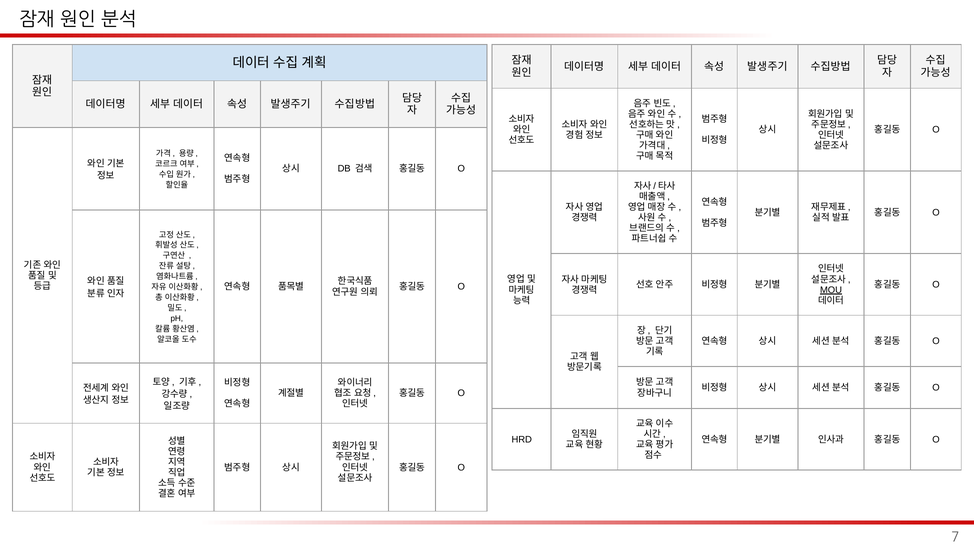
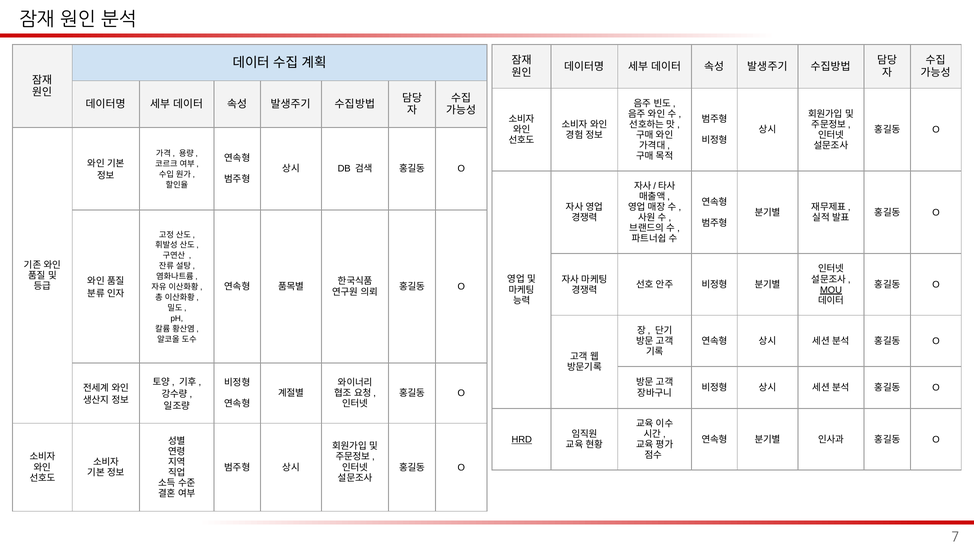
HRD underline: none -> present (522, 439)
